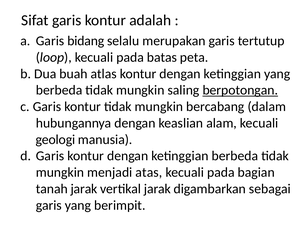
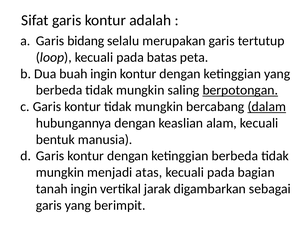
buah atlas: atlas -> ingin (104, 74)
dalam underline: none -> present (267, 107)
geologi: geologi -> bentuk (55, 140)
tanah jarak: jarak -> ingin (84, 189)
